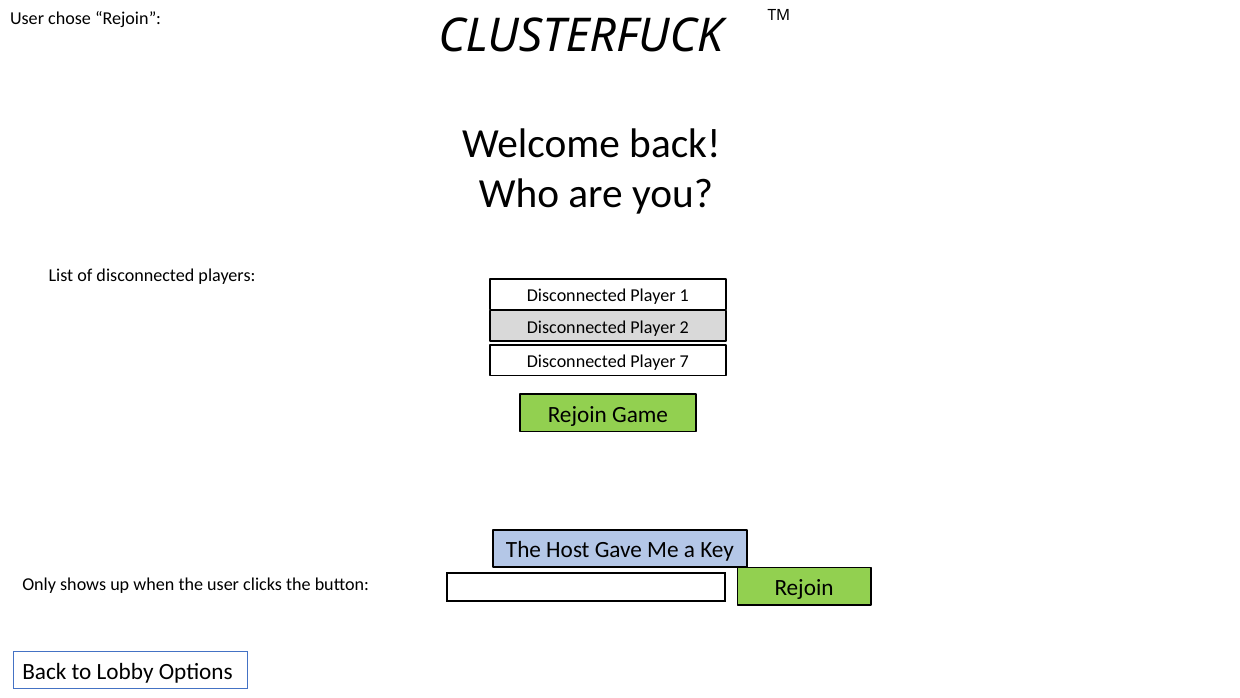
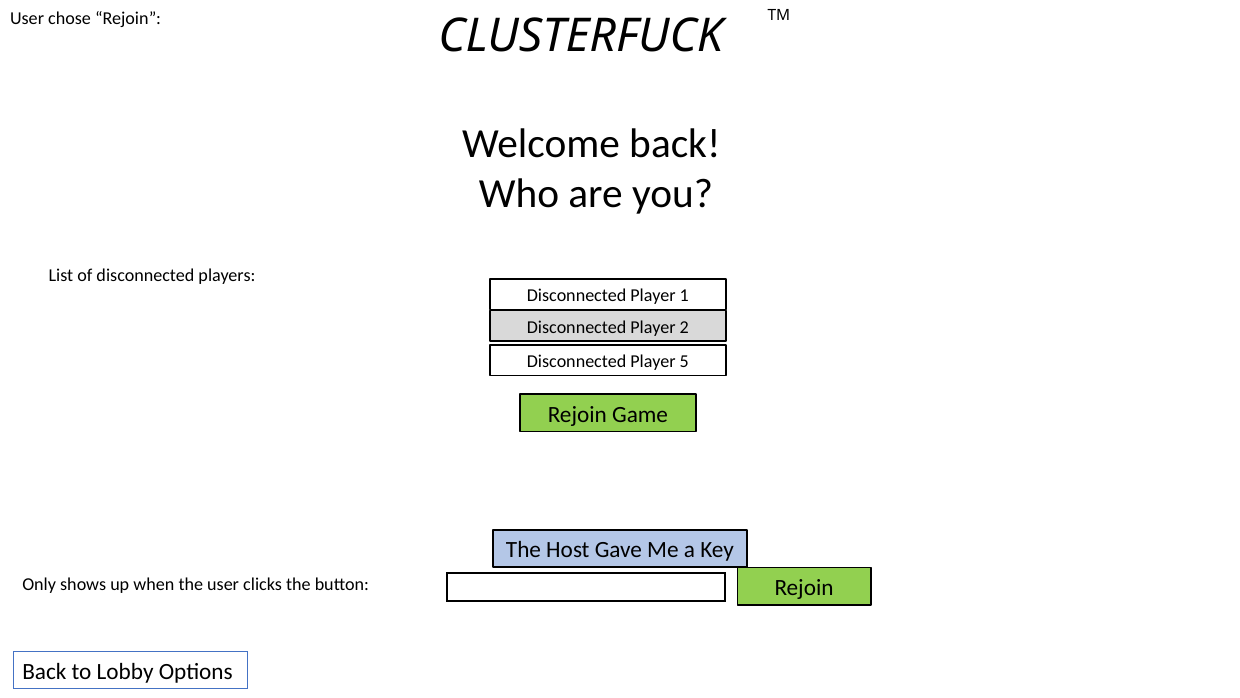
7: 7 -> 5 (684, 361)
